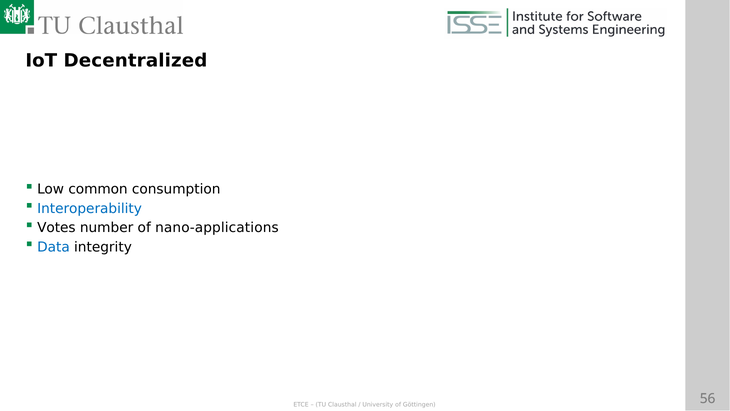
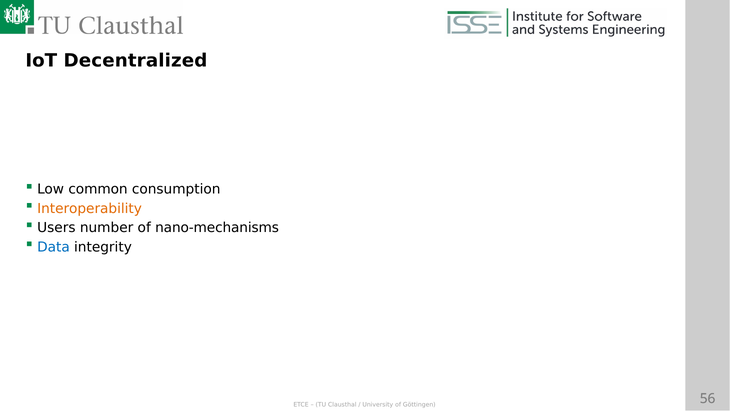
Interoperability colour: blue -> orange (90, 208)
Votes: Votes -> Users (56, 228)
nano-applications: nano-applications -> nano-mechanisms (217, 228)
